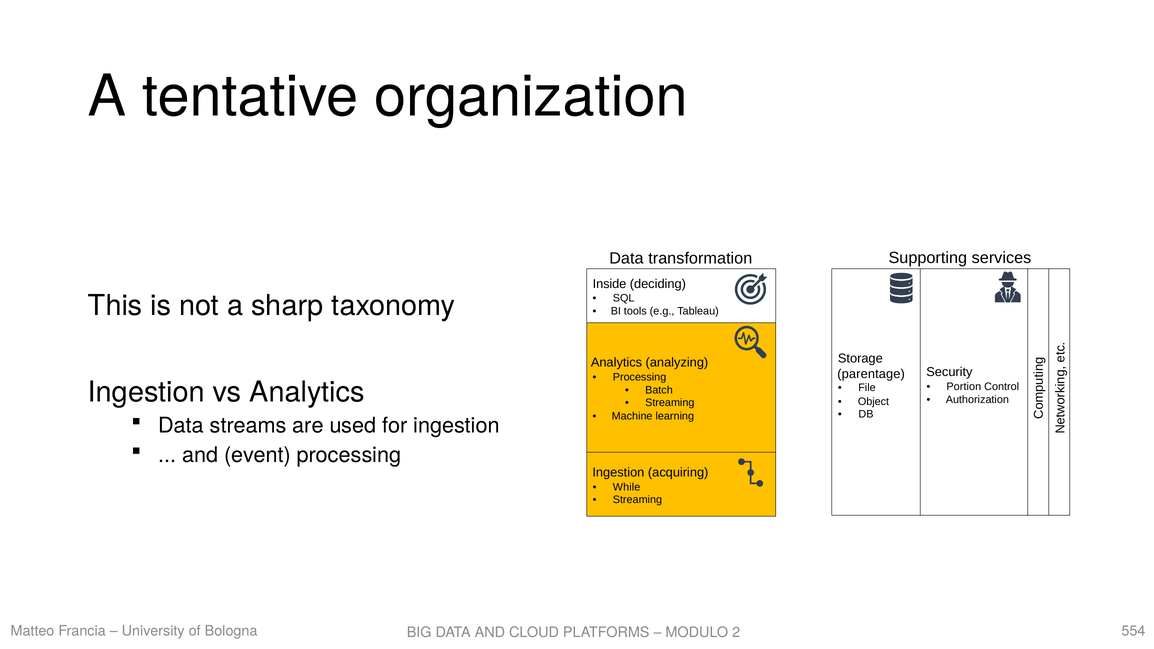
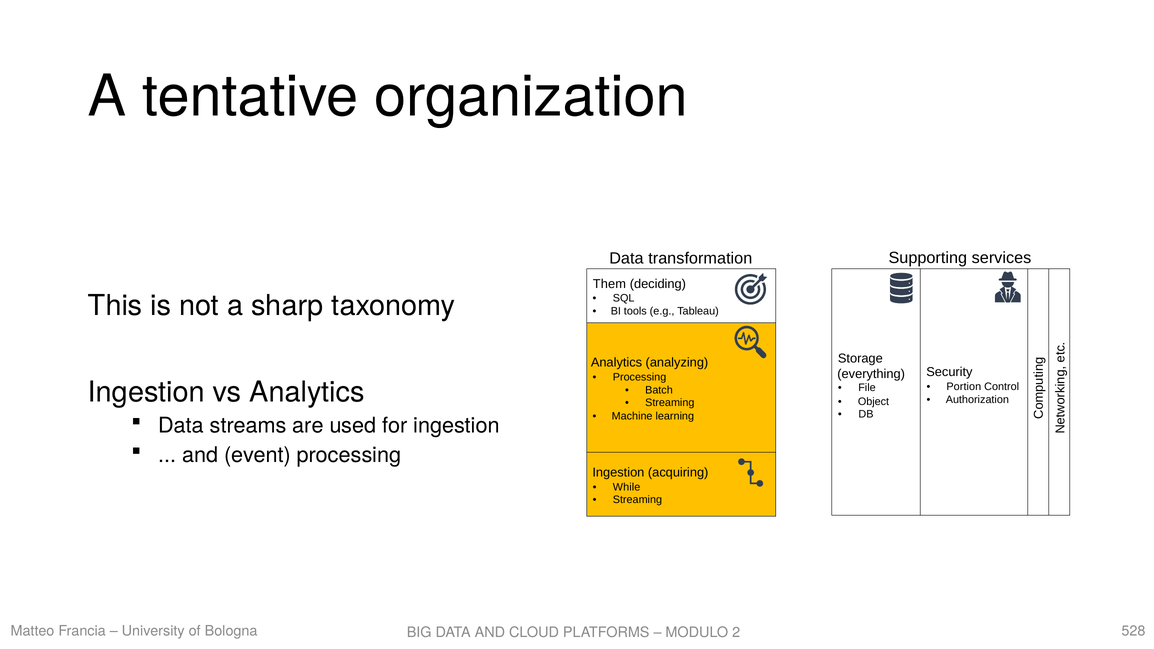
Inside: Inside -> Them (609, 284)
parentage: parentage -> everything (871, 374)
554: 554 -> 528 (1133, 631)
